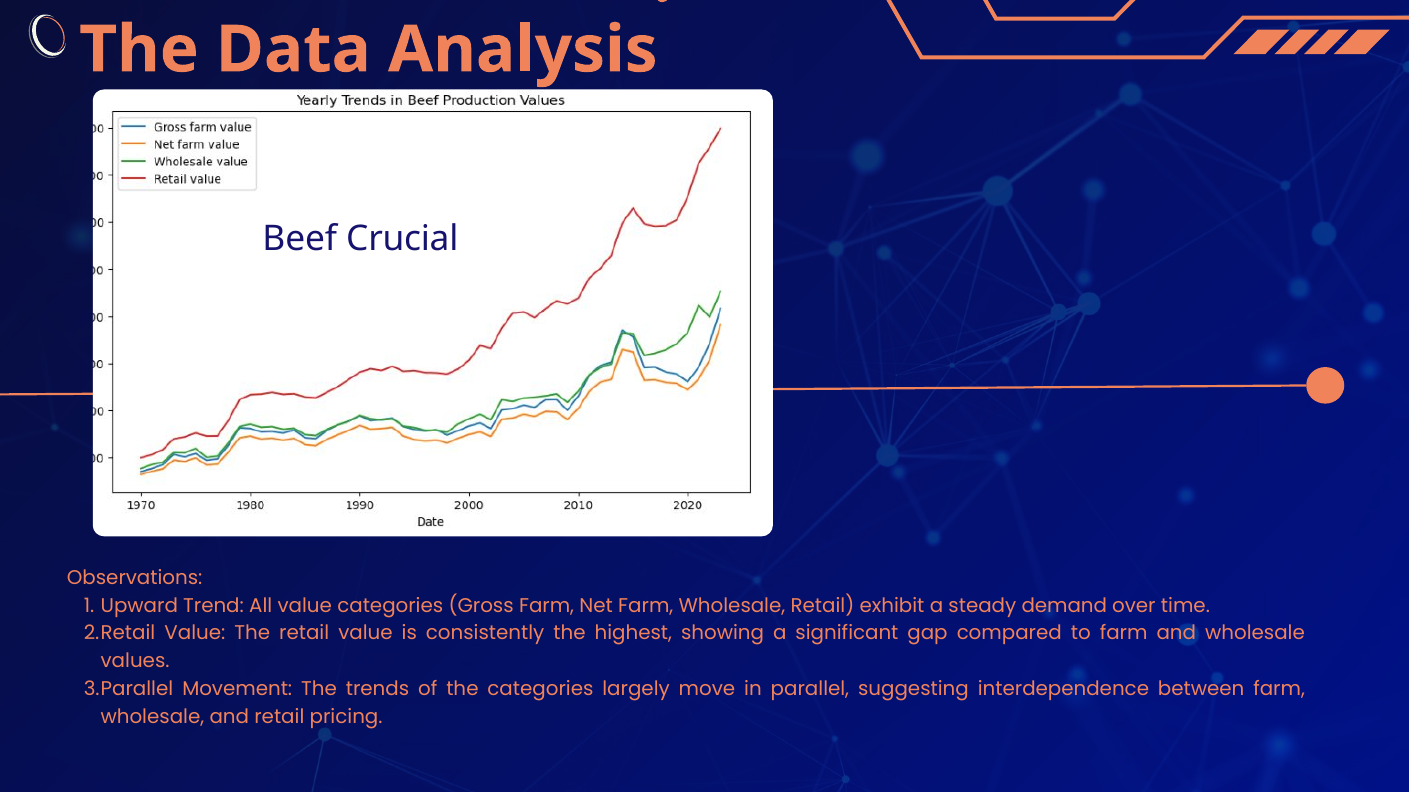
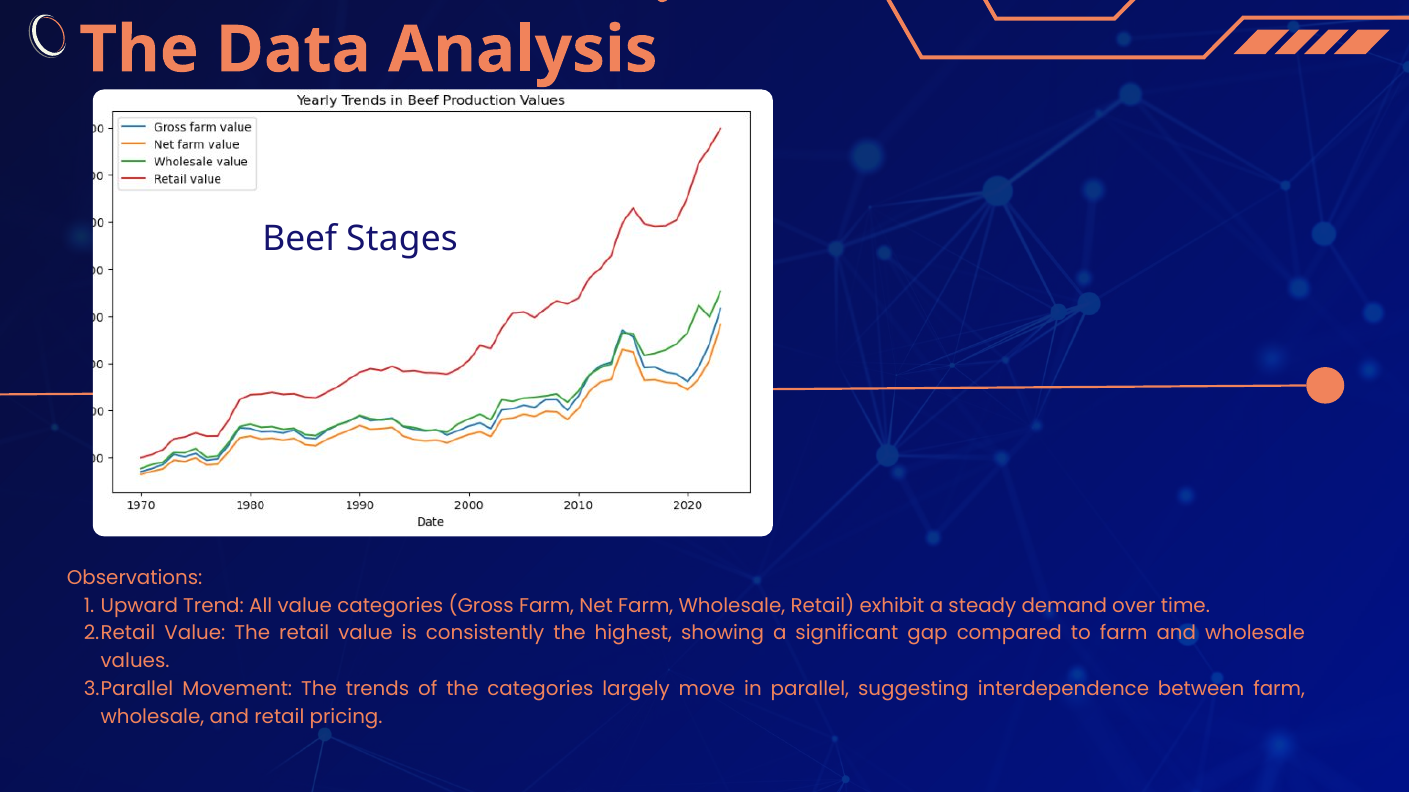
Crucial: Crucial -> Stages (402, 239)
